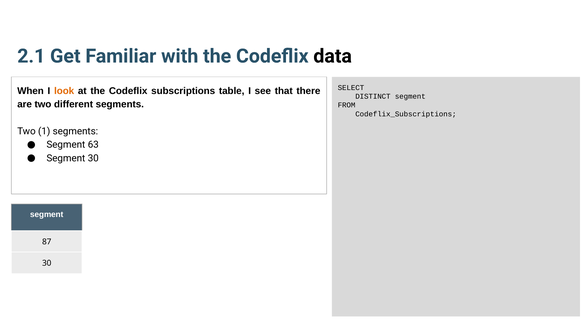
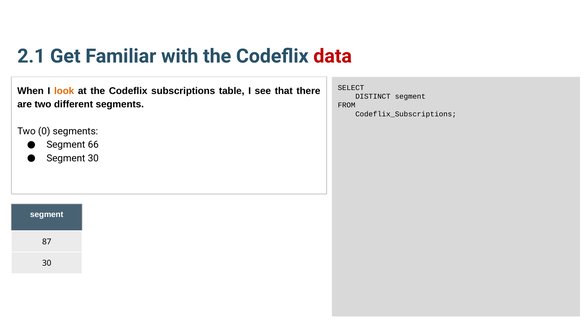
data colour: black -> red (333, 56)
1: 1 -> 0 (44, 132)
63: 63 -> 66 (93, 145)
